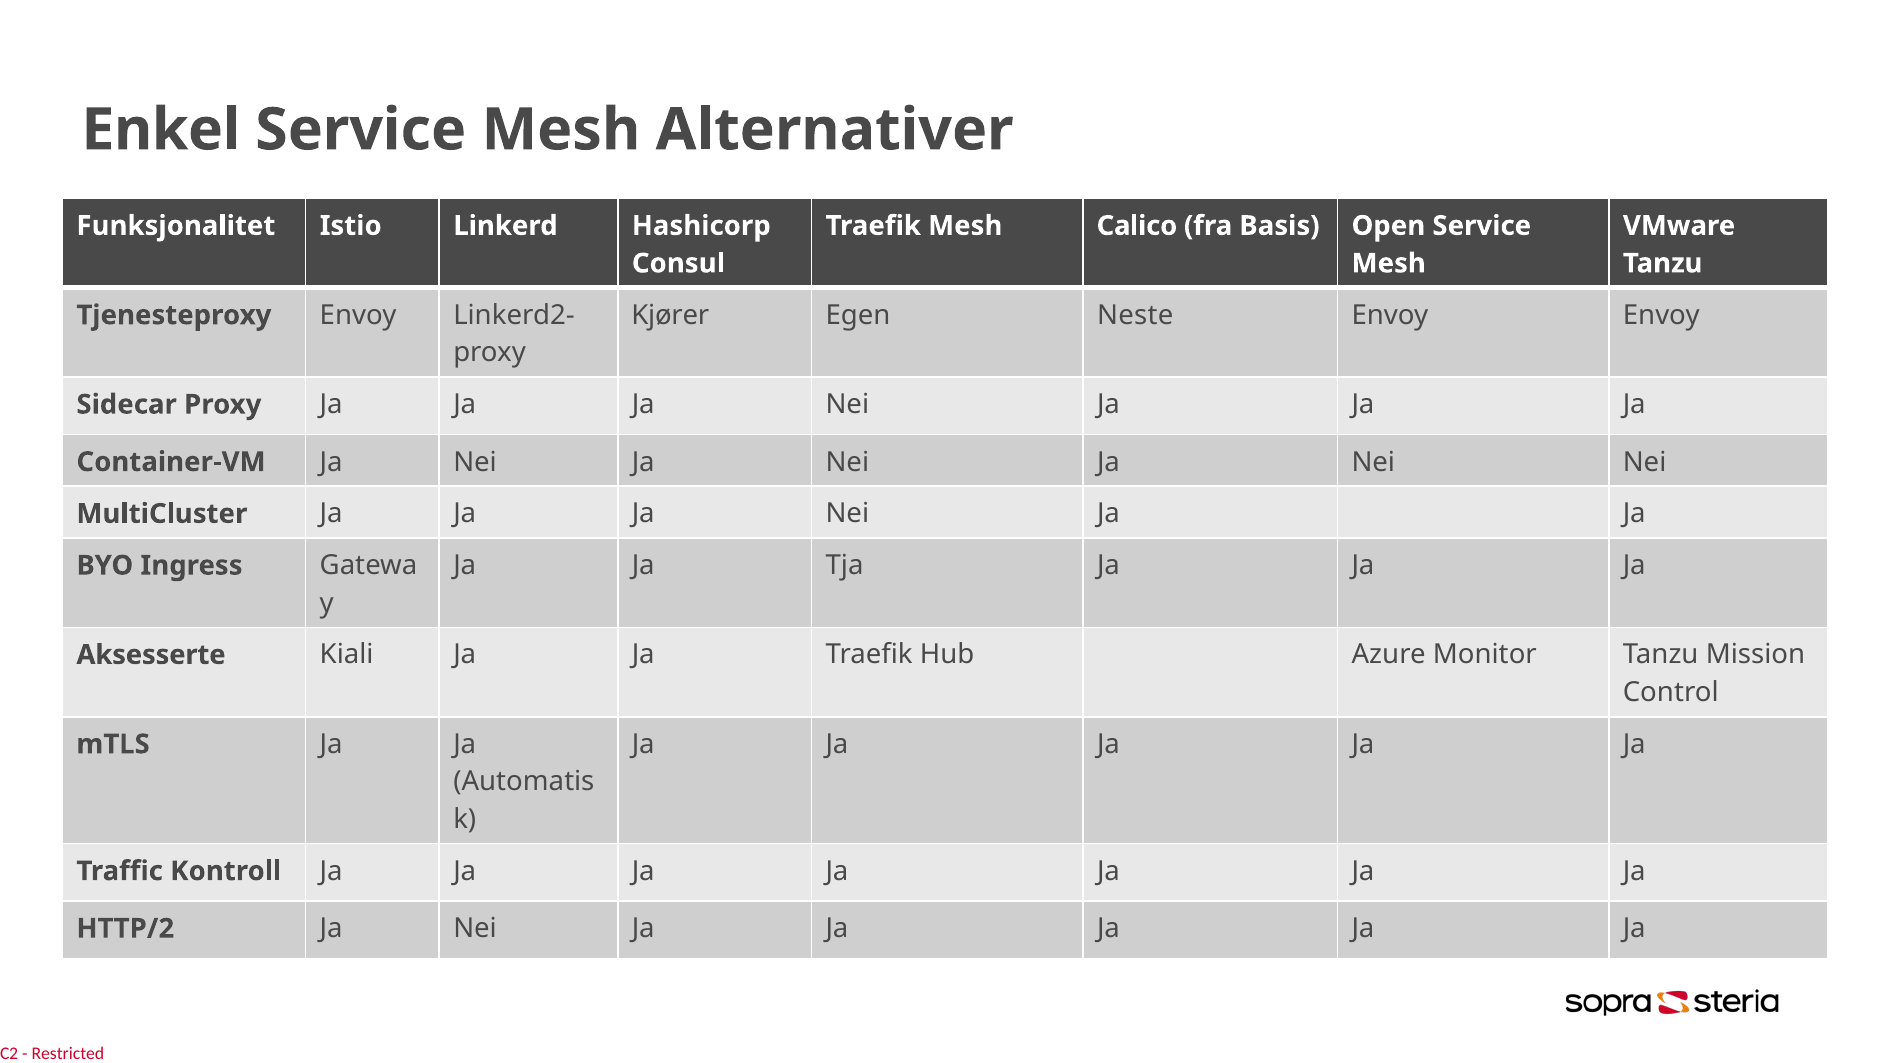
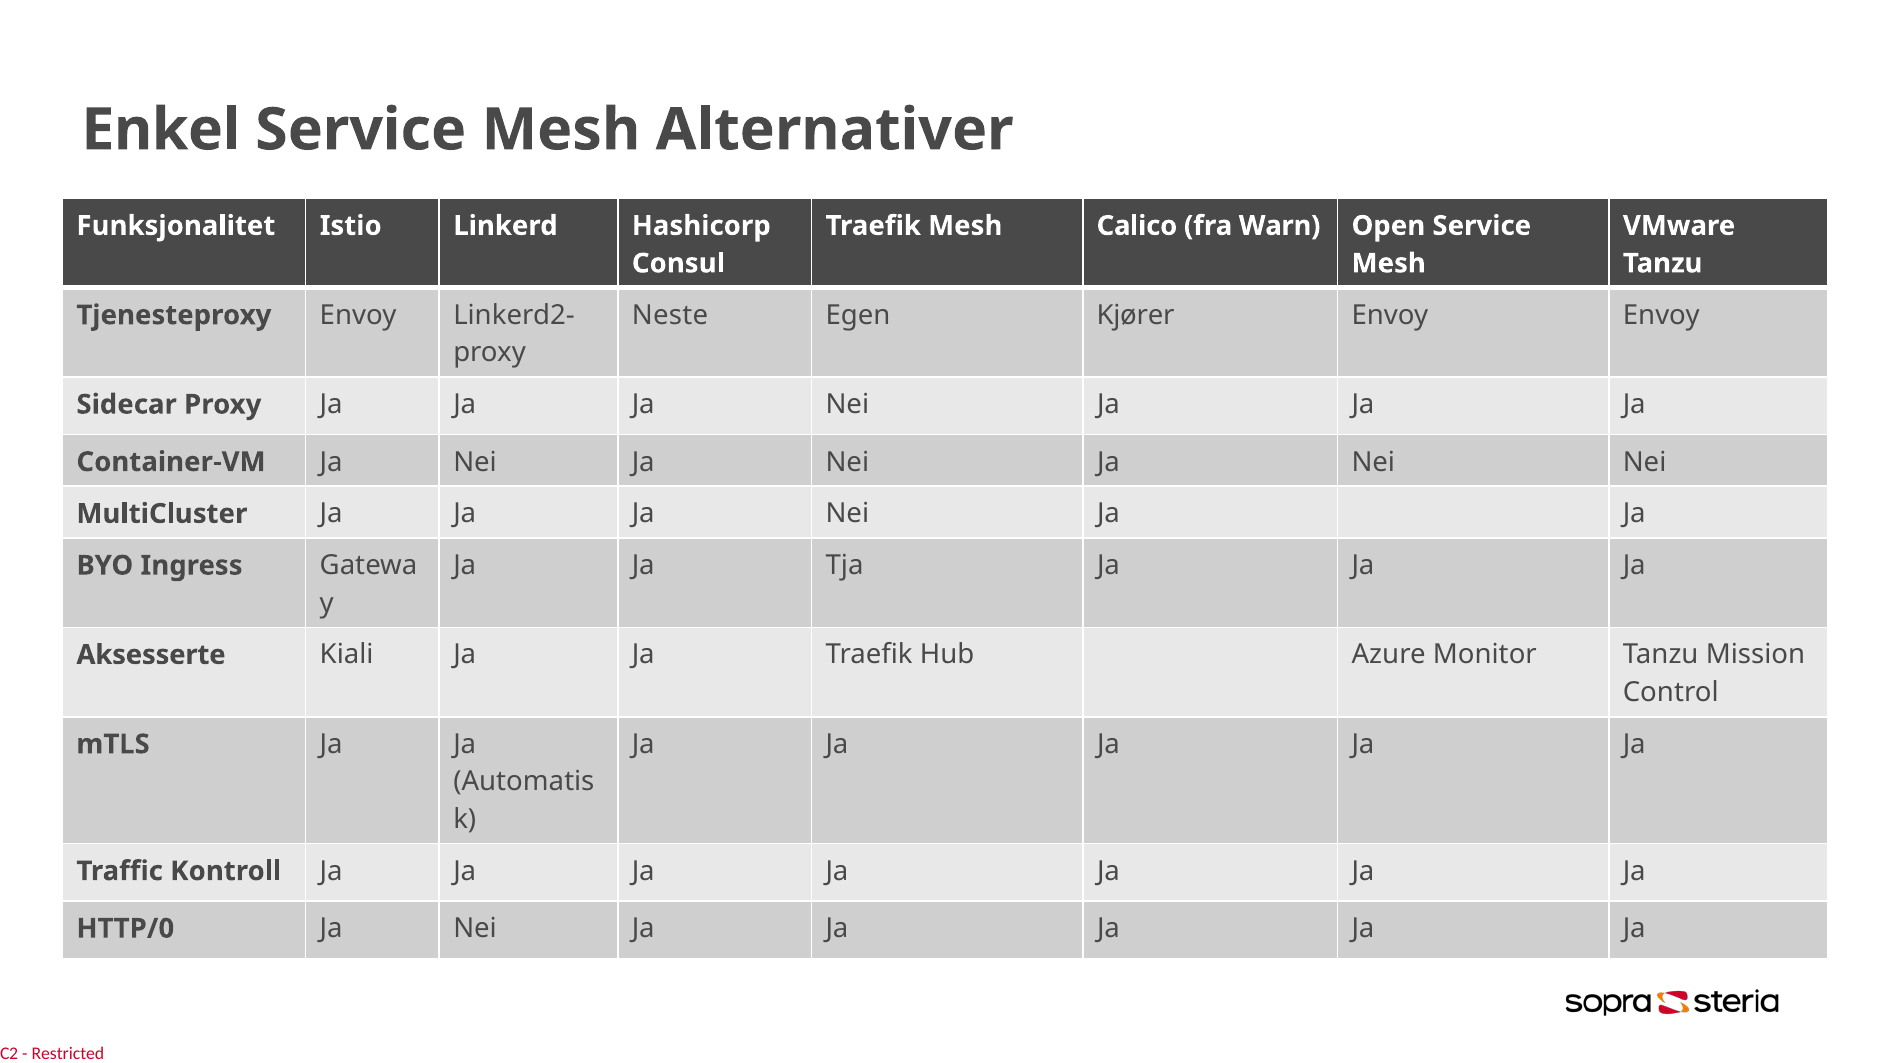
Basis: Basis -> Warn (1280, 226)
Kjører: Kjører -> Neste (670, 315)
Neste: Neste -> Kjører (1136, 315)
HTTP/2: HTTP/2 -> HTTP/0 (125, 929)
